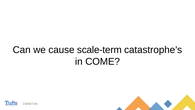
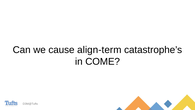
scale-term: scale-term -> align-term (99, 50)
